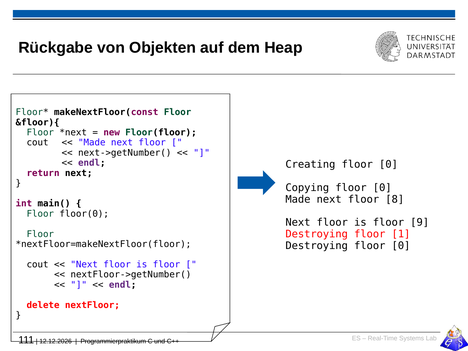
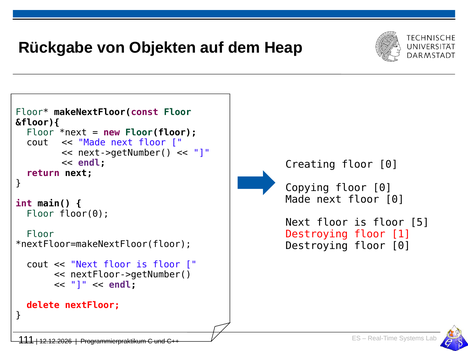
next floor 8: 8 -> 0 (395, 199)
9: 9 -> 5 (420, 223)
